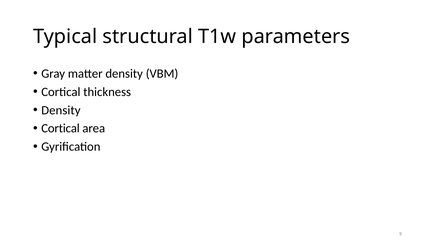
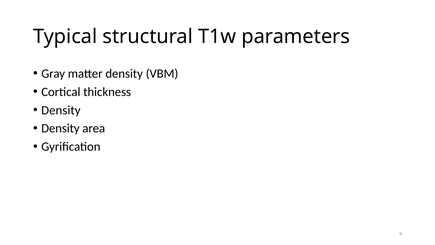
Cortical: Cortical -> Density (60, 128)
